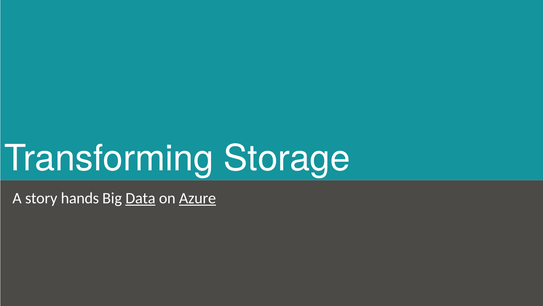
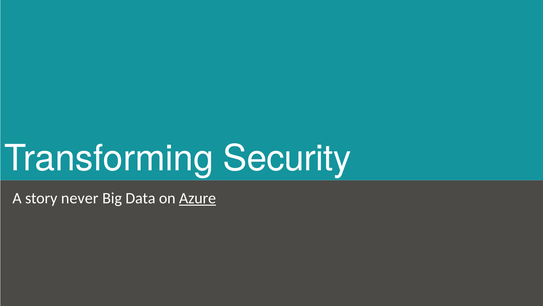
Storage: Storage -> Security (287, 158)
hands: hands -> never (80, 198)
Data underline: present -> none (140, 198)
